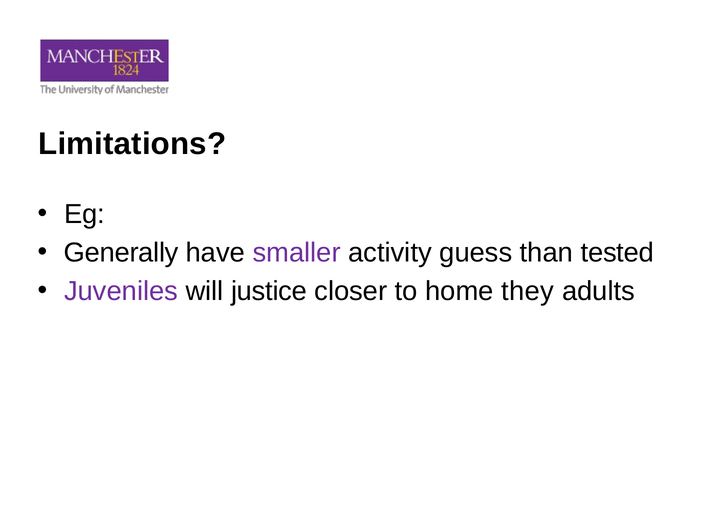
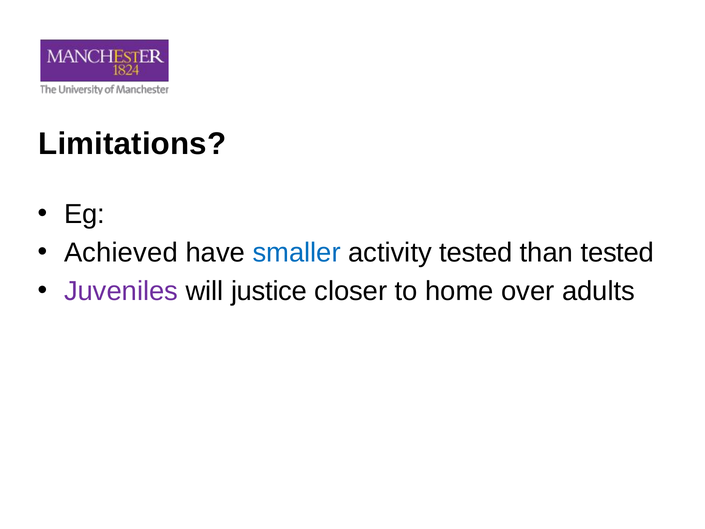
Generally: Generally -> Achieved (121, 253)
smaller colour: purple -> blue (297, 253)
activity guess: guess -> tested (476, 253)
they: they -> over (528, 291)
